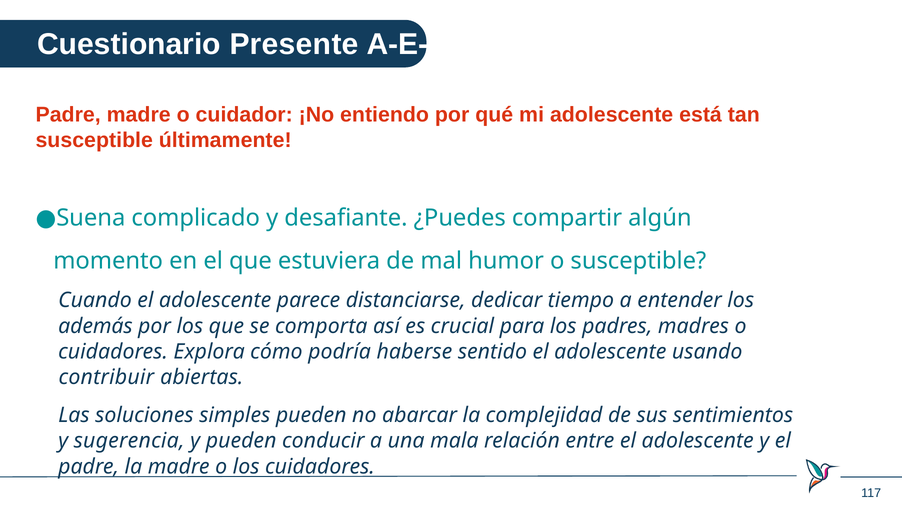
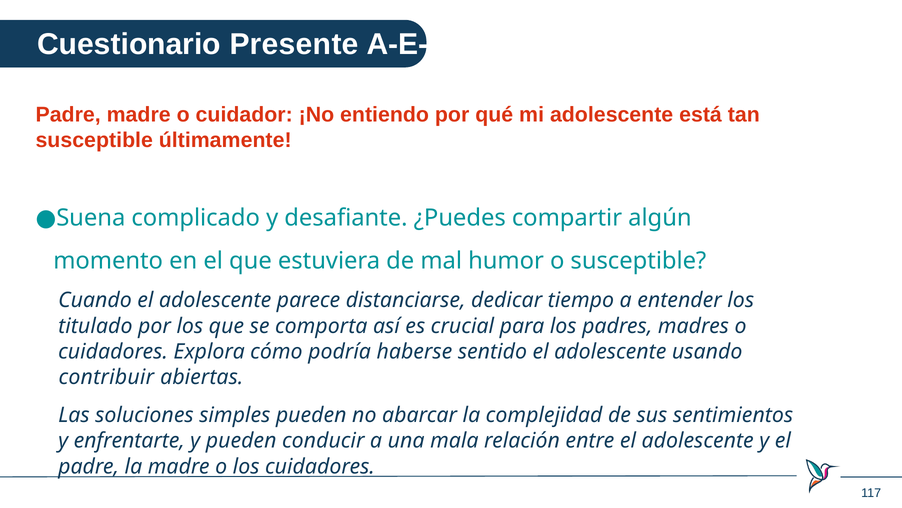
además: además -> titulado (95, 326)
sugerencia: sugerencia -> enfrentarte (129, 440)
